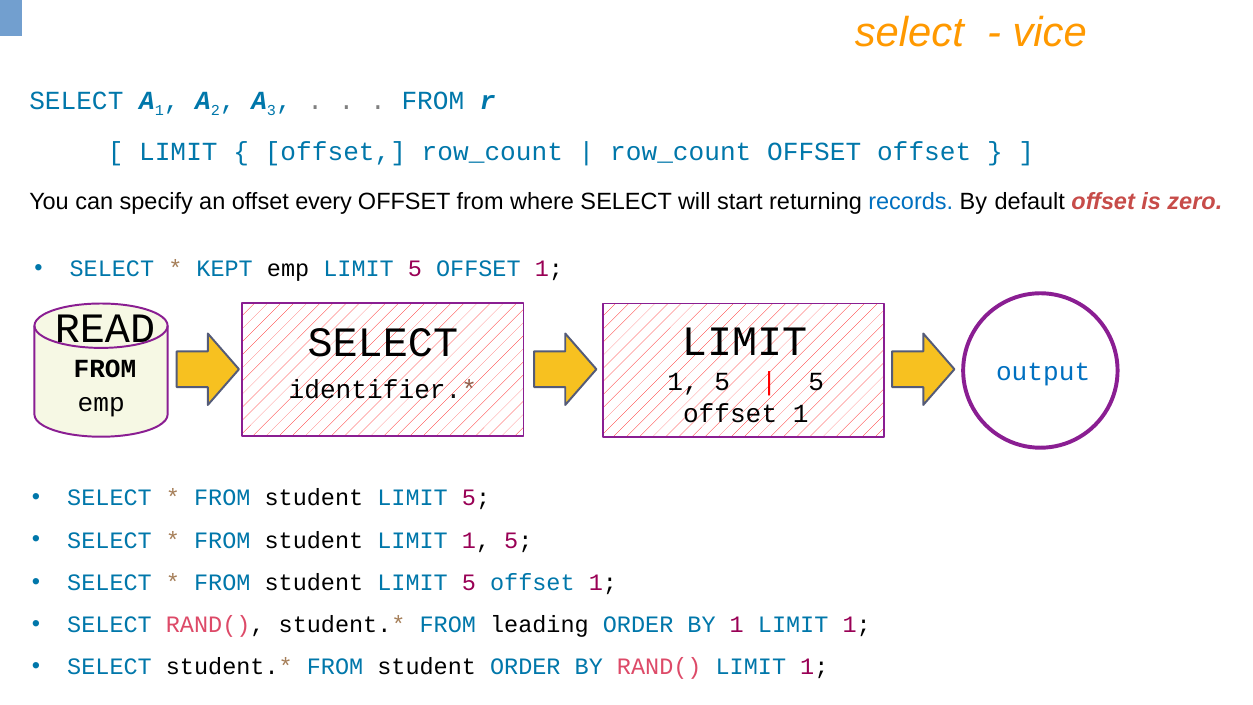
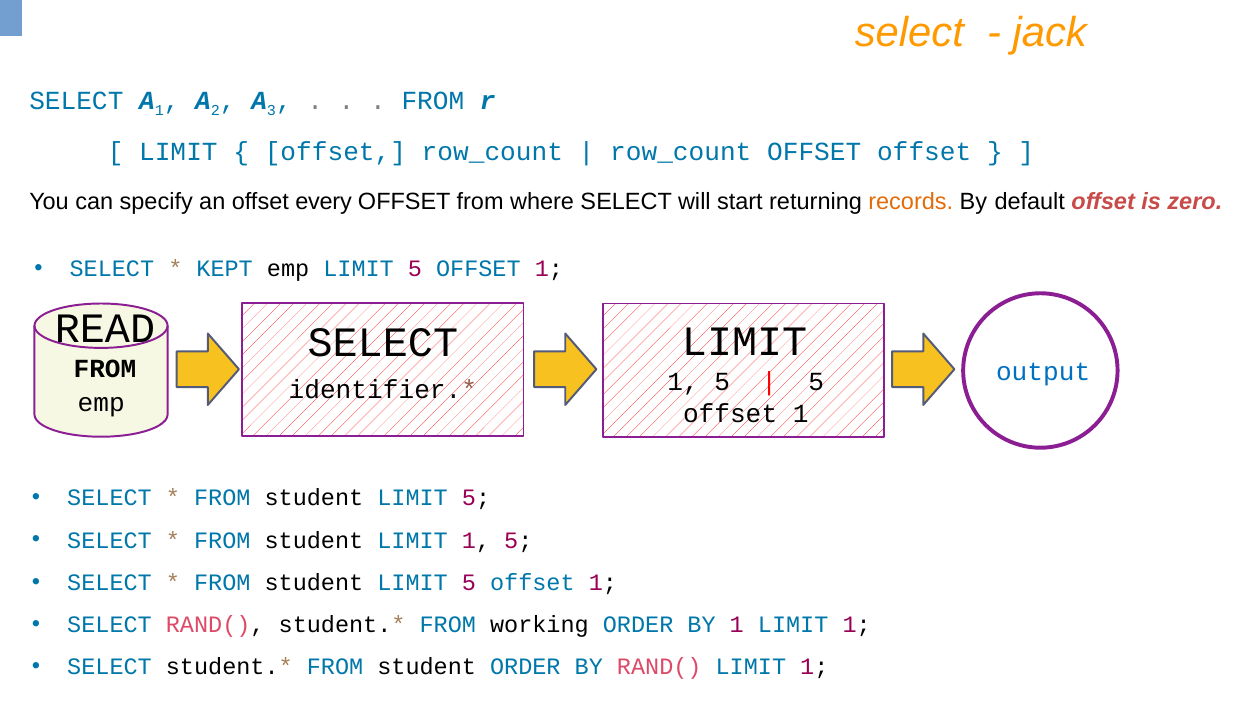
vice: vice -> jack (1050, 33)
records colour: blue -> orange (911, 202)
leading: leading -> working (539, 625)
